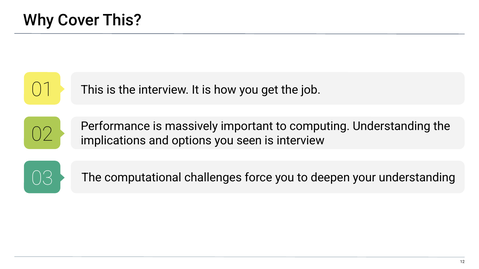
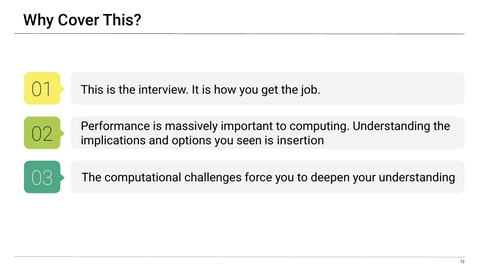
is interview: interview -> insertion (300, 141)
